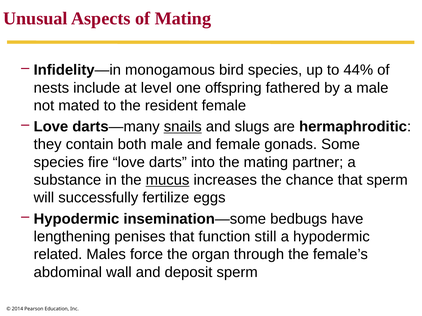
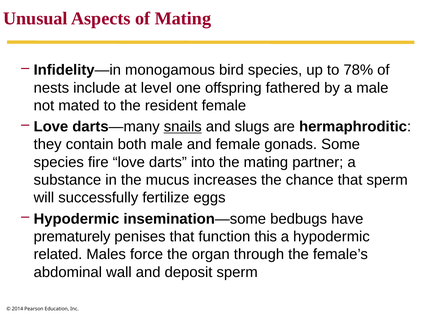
44%: 44% -> 78% (358, 70)
mucus underline: present -> none (168, 180)
lengthening: lengthening -> prematurely (72, 237)
still: still -> this (266, 237)
